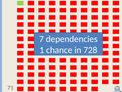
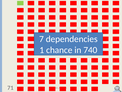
728: 728 -> 740 (90, 50)
